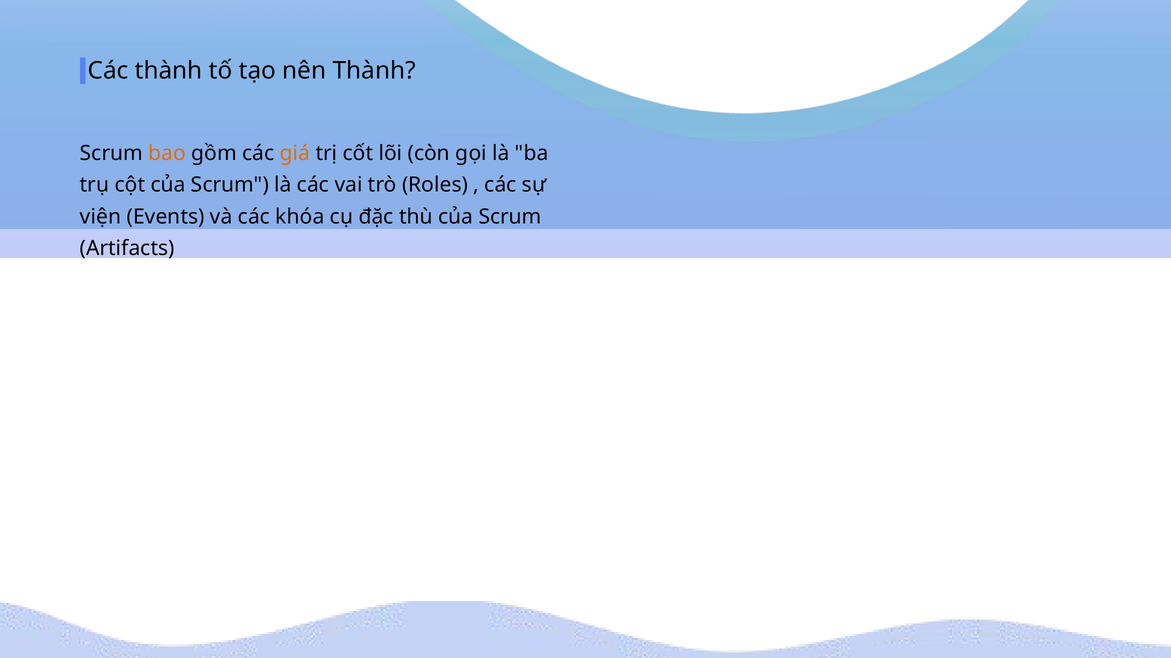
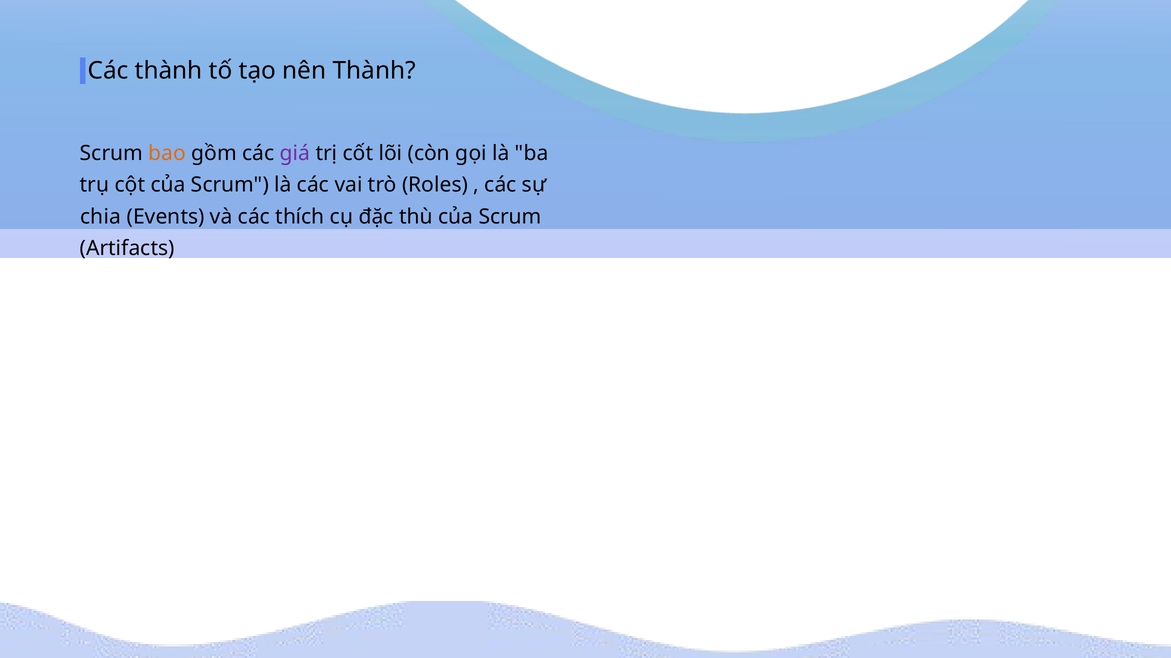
giá colour: orange -> purple (295, 154)
viện: viện -> chia (101, 217)
khóa: khóa -> thích (300, 217)
